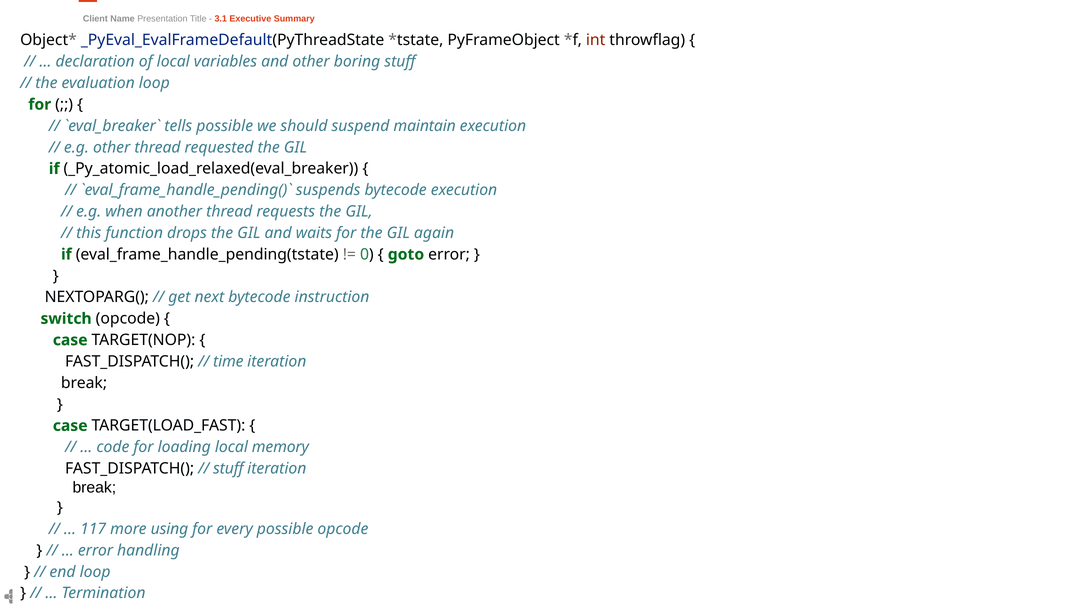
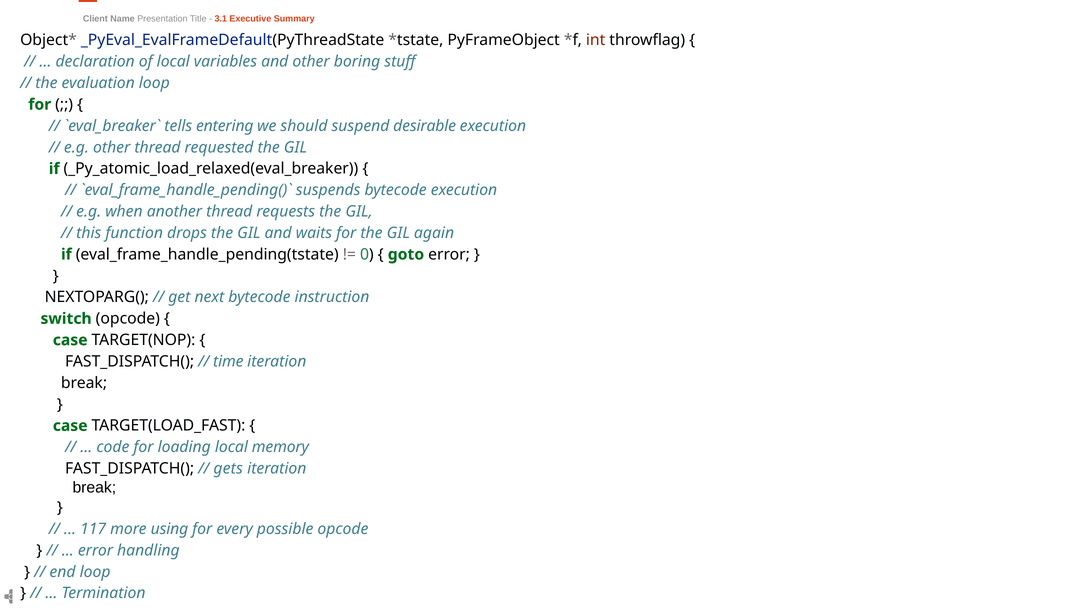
tells possible: possible -> entering (225, 126)
maintain: maintain -> desirable (425, 126)
stuff: stuff -> gets (228, 468)
